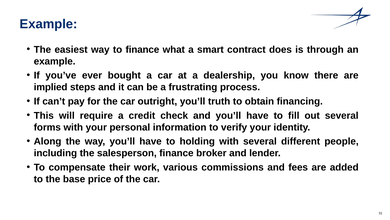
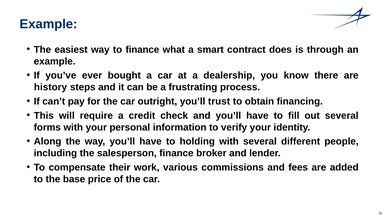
implied: implied -> history (51, 87)
truth: truth -> trust (219, 101)
